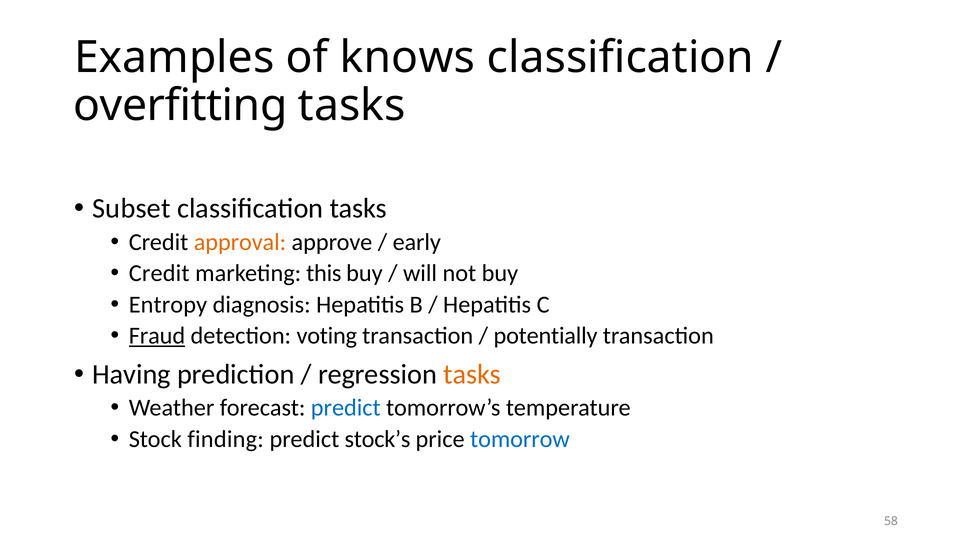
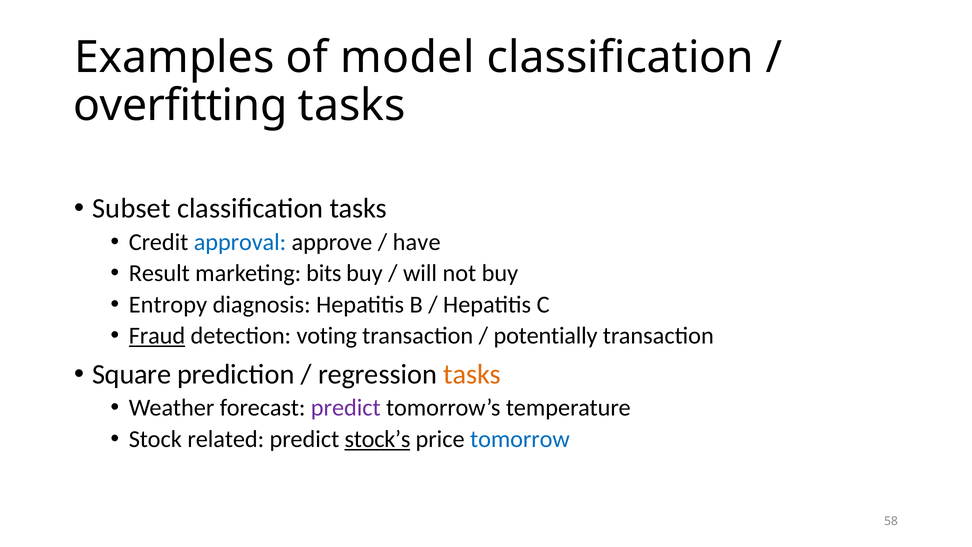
knows: knows -> model (407, 58)
approval colour: orange -> blue (240, 242)
early: early -> have (417, 242)
Credit: Credit -> Result (159, 273)
this: this -> bits (324, 273)
Having: Having -> Square (132, 374)
predict colour: blue -> purple (346, 408)
finding: finding -> related (226, 439)
stock’s underline: none -> present (378, 439)
